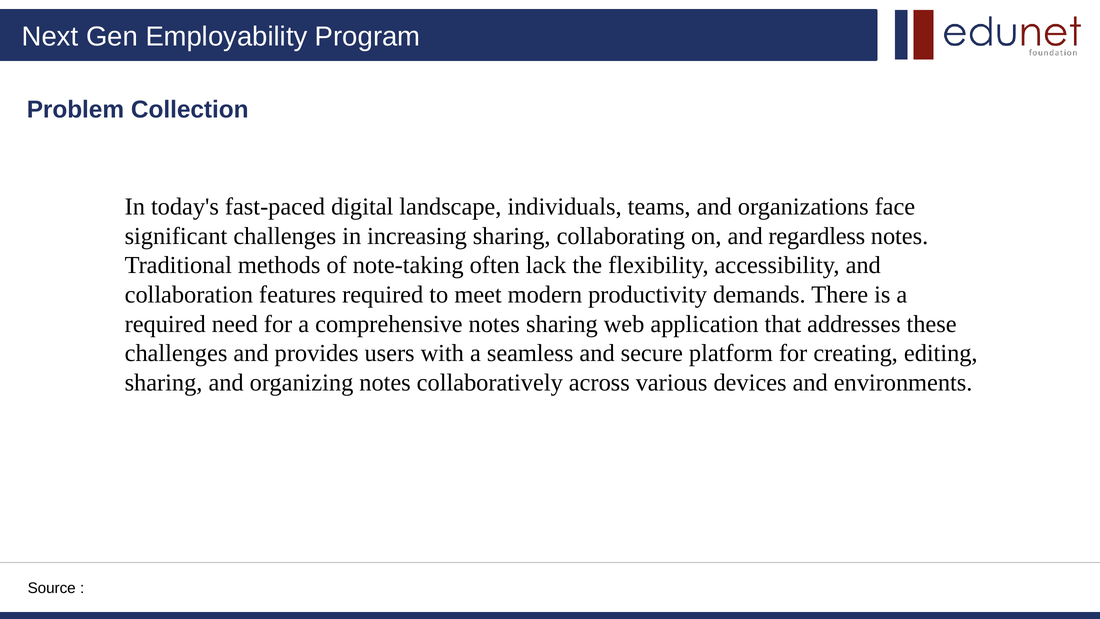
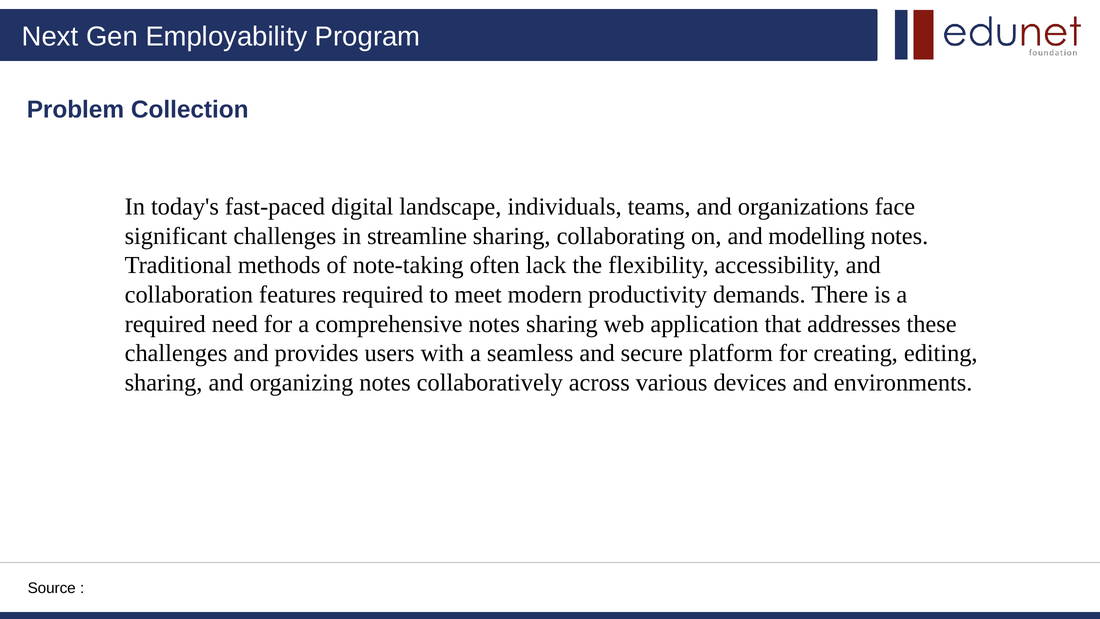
increasing: increasing -> streamline (417, 236)
regardless: regardless -> modelling (817, 236)
